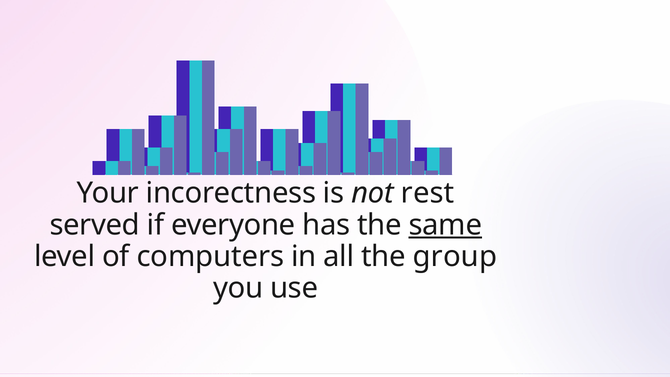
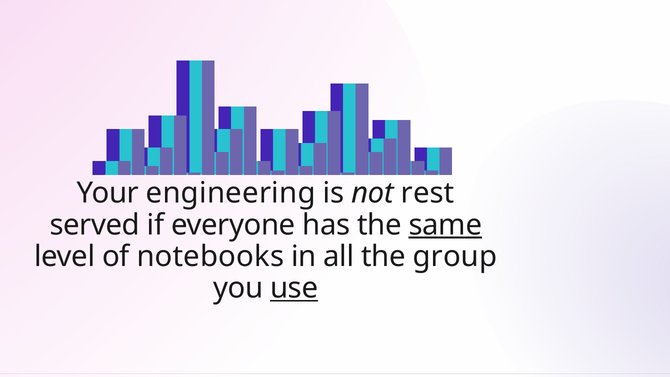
incorectness: incorectness -> engineering (231, 193)
computers: computers -> notebooks (210, 256)
use underline: none -> present (294, 288)
